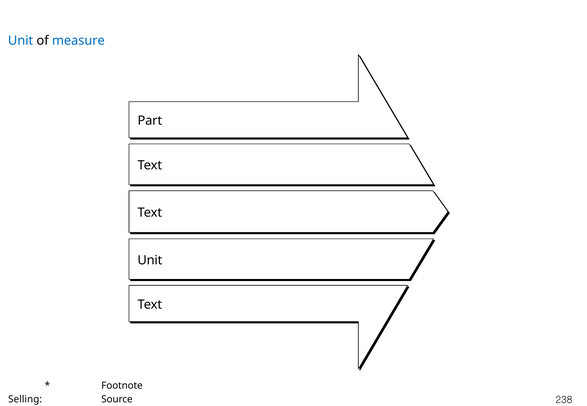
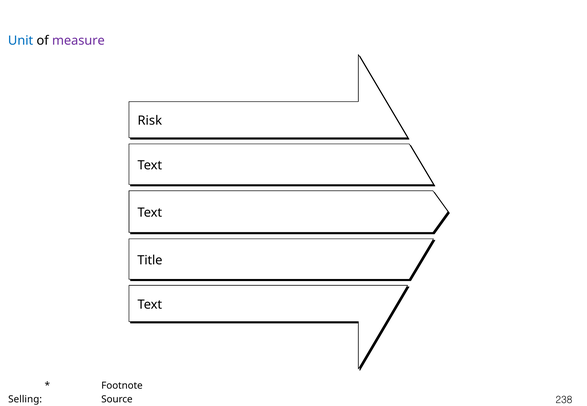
measure colour: blue -> purple (78, 41)
Part: Part -> Risk (150, 121)
Unit: Unit -> Title (150, 260)
